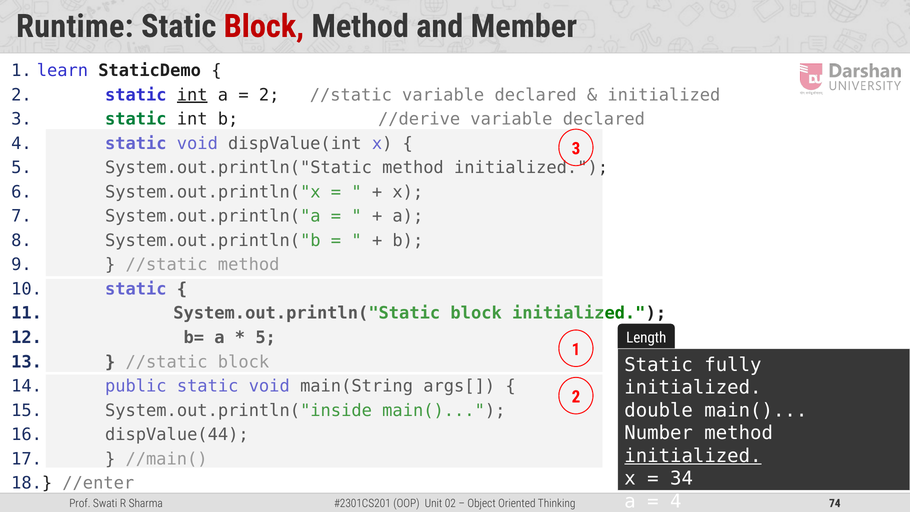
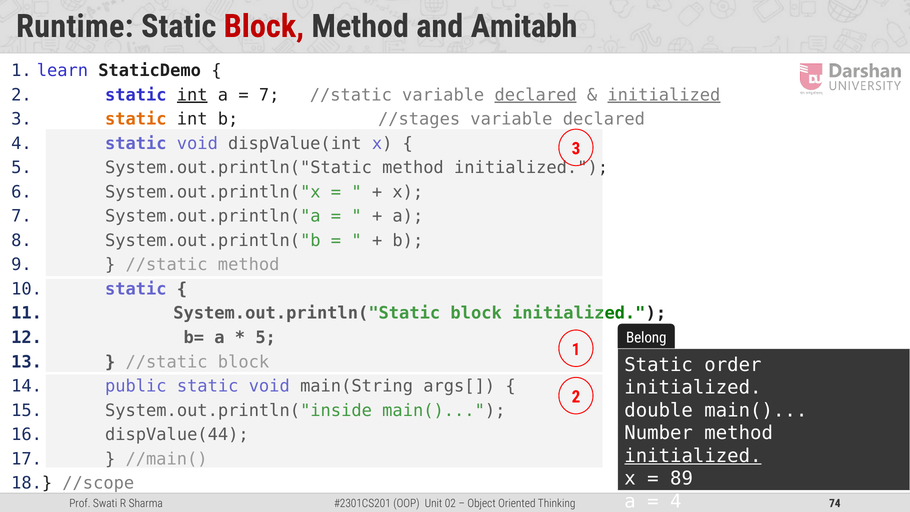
Member: Member -> Amitabh (524, 26)
2: 2 -> 7 (269, 95)
declared underline: none -> present (536, 95)
initialized underline: none -> present (664, 95)
static colour: green -> orange (136, 119)
//derive: //derive -> //stages (419, 119)
Length: Length -> Belong (646, 338)
fully: fully -> order (733, 365)
34: 34 -> 89 (682, 478)
//enter: //enter -> //scope (98, 483)
